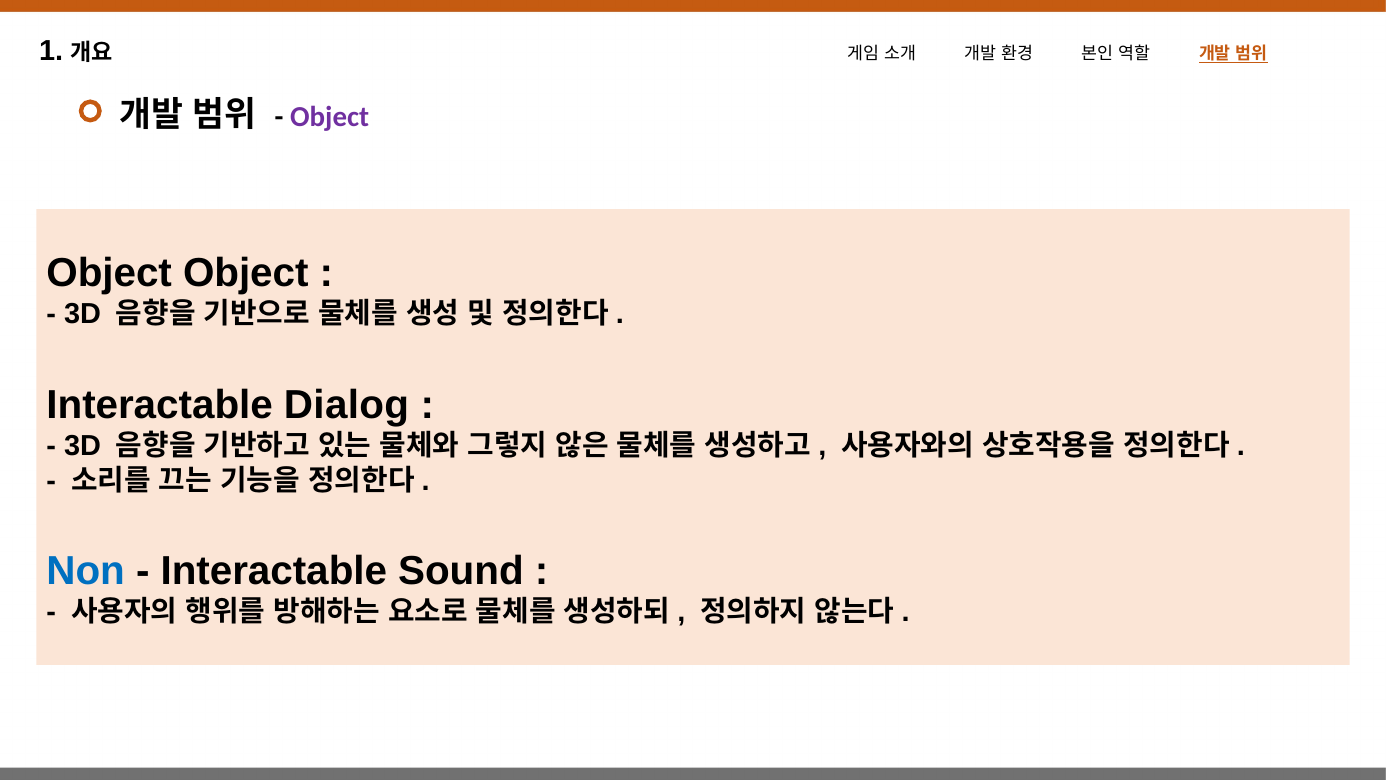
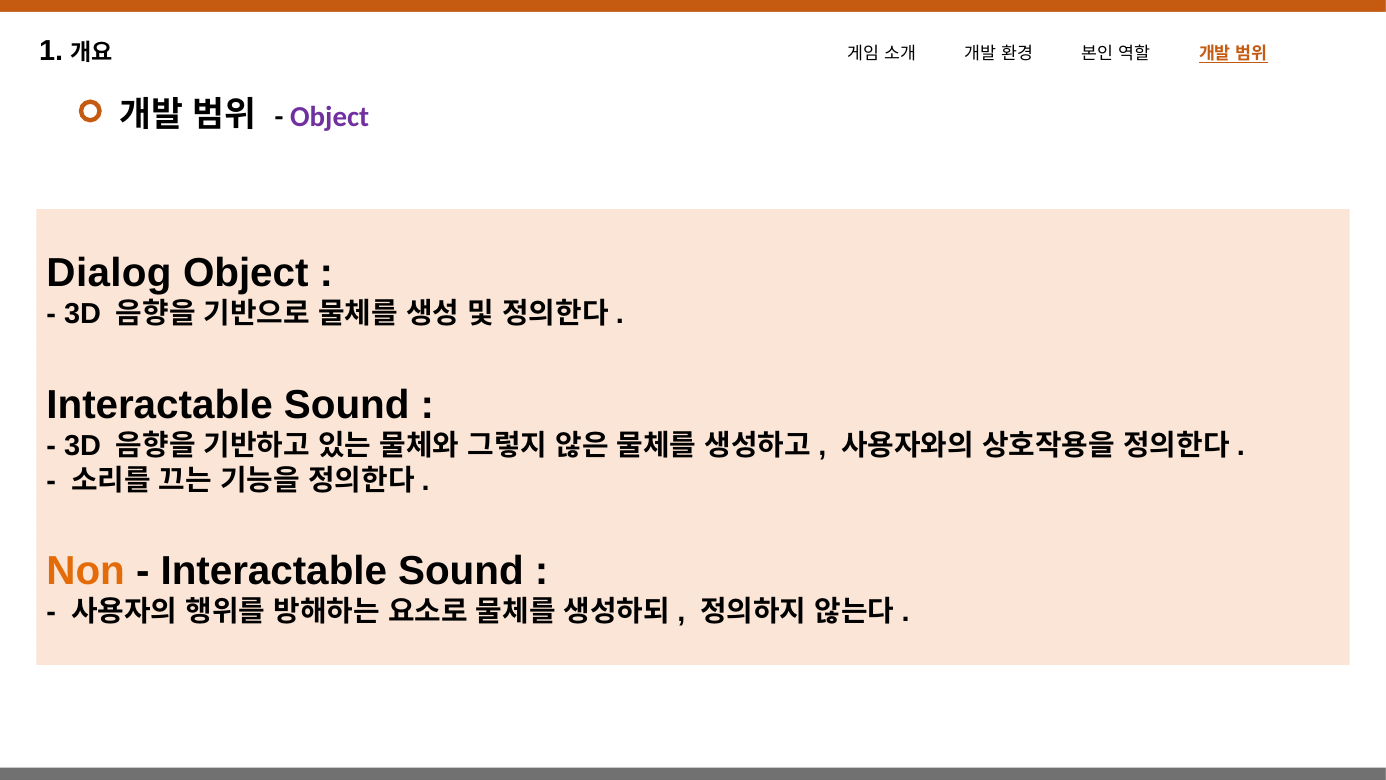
Object: Object -> Dialog (109, 273)
Dialog: Dialog -> Sound (347, 405)
Non colour: blue -> orange (86, 571)
